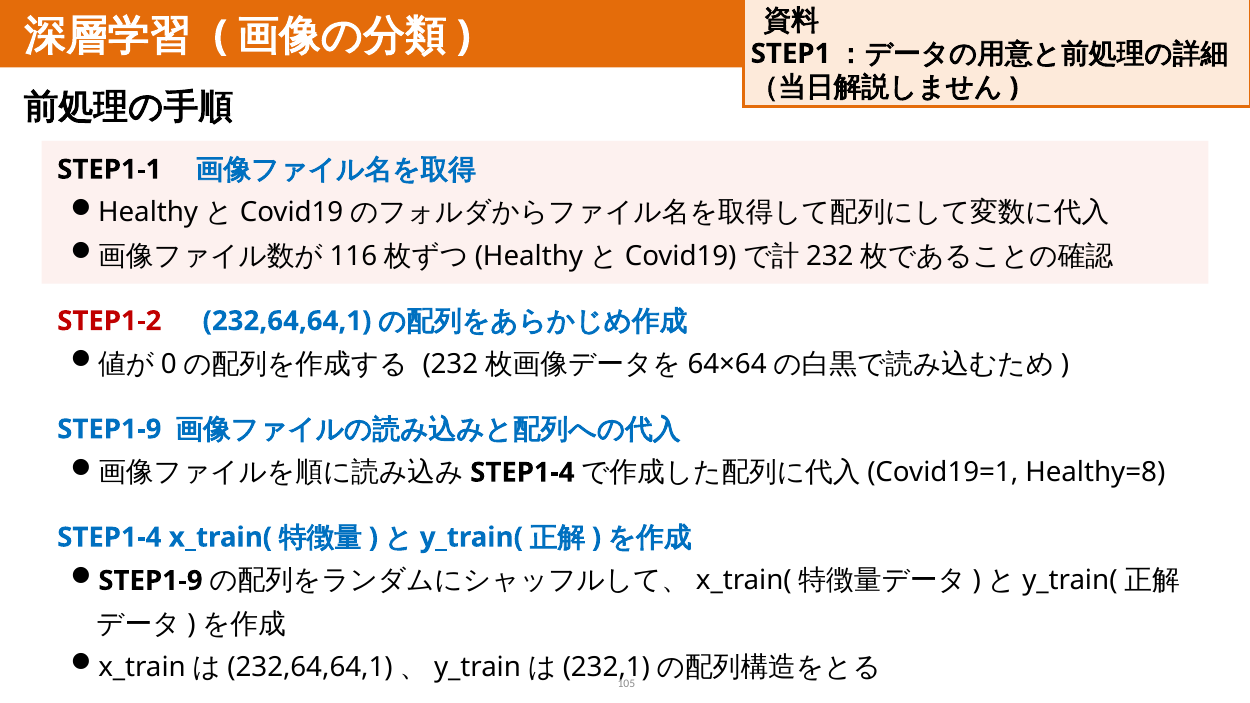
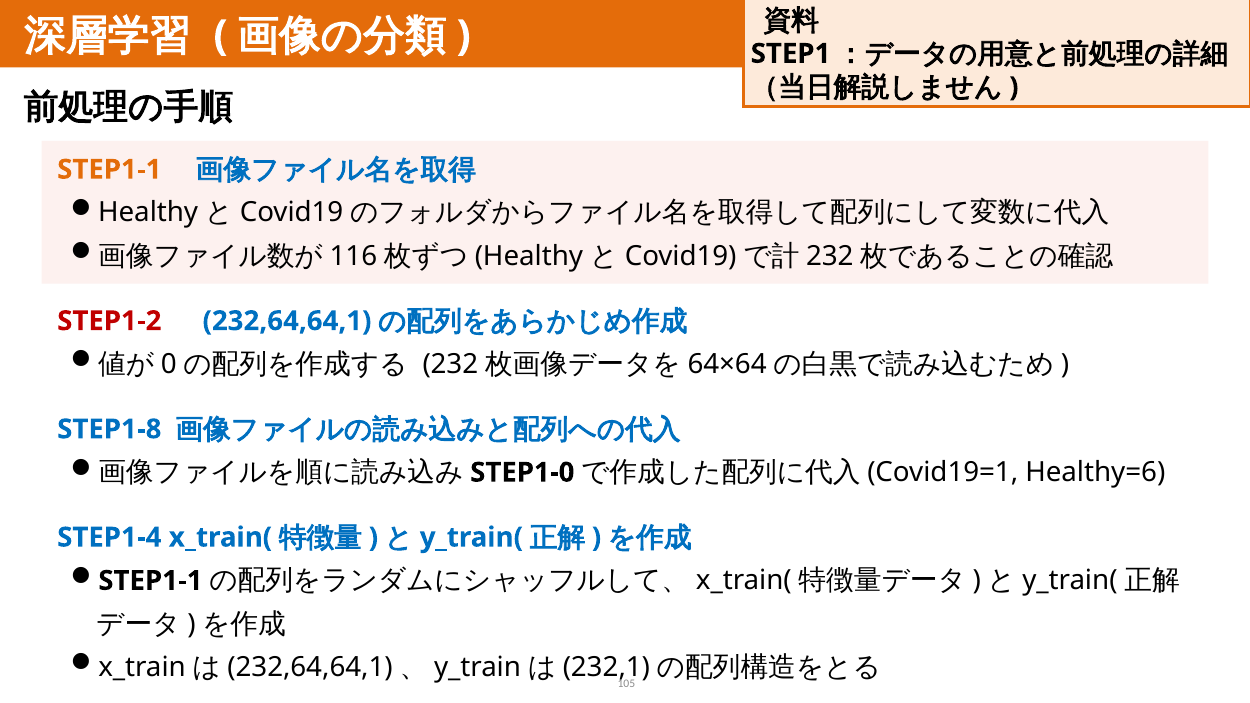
STEP1-1 colour: black -> orange (109, 170)
STEP1-9: STEP1-9 -> STEP1-8 (109, 429)
STEP1-4: STEP1-4 -> STEP1-0 (522, 473)
Healthy=8: Healthy=8 -> Healthy=6 (1095, 473)
STEP1-9: STEP1-9 -> STEP1-1 (150, 581)
